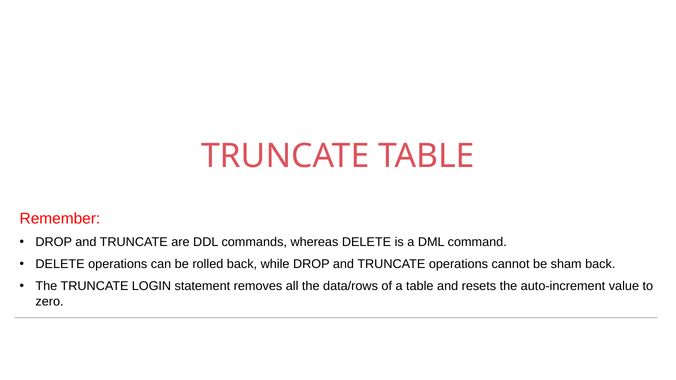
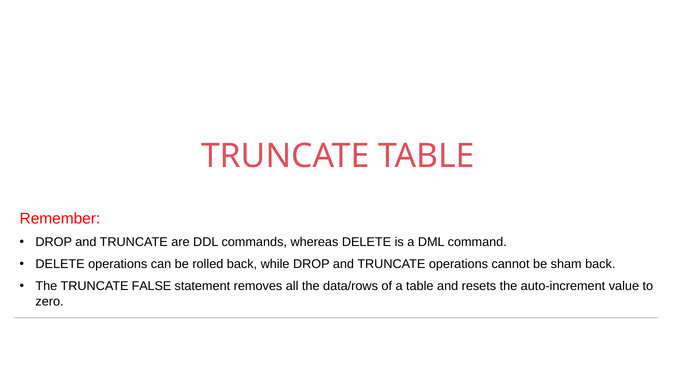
LOGIN: LOGIN -> FALSE (152, 286)
